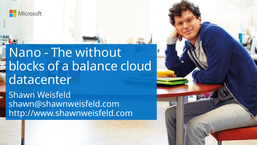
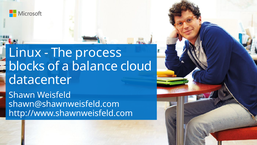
Nano: Nano -> Linux (25, 53)
without: without -> process (98, 53)
